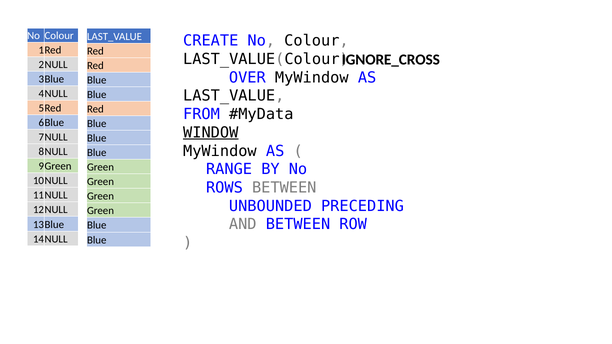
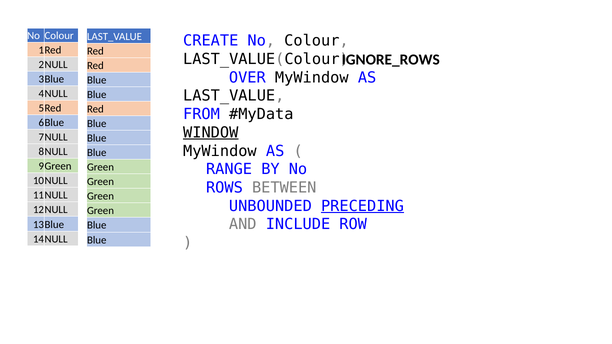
IGNORE_CROSS: IGNORE_CROSS -> IGNORE_ROWS (391, 60)
PRECEDING underline: none -> present (362, 206)
AND BETWEEN: BETWEEN -> INCLUDE (298, 225)
